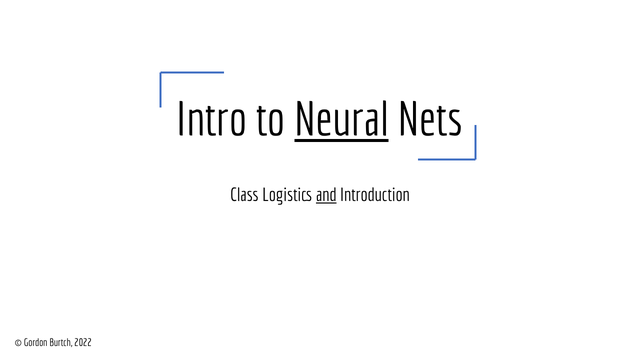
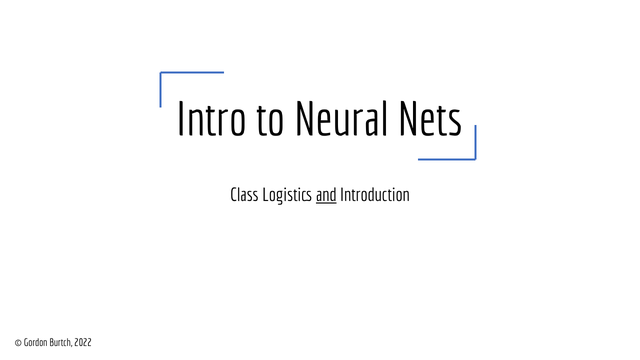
Neural underline: present -> none (341, 120)
